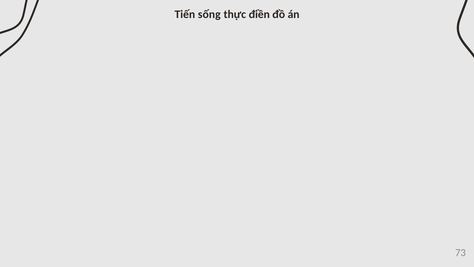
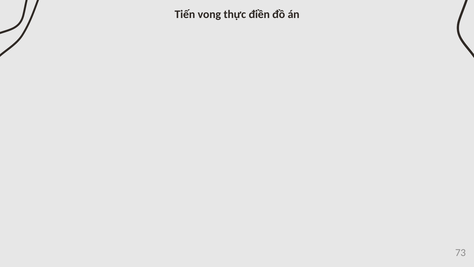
sống: sống -> vong (209, 14)
